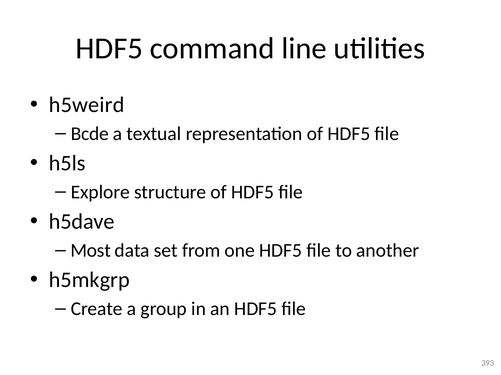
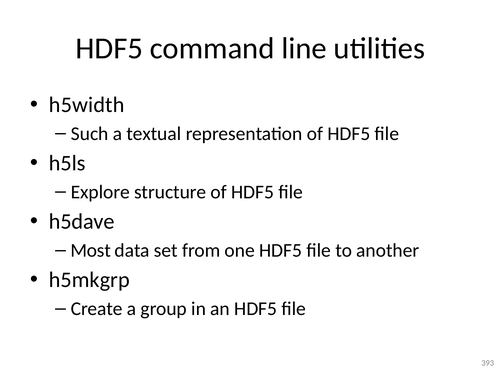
h5weird: h5weird -> h5width (87, 105)
Bcde: Bcde -> Such (90, 134)
